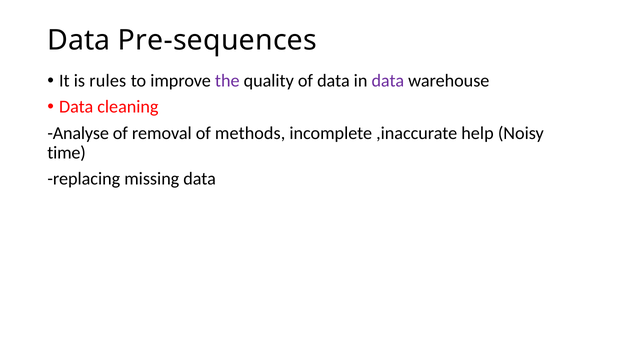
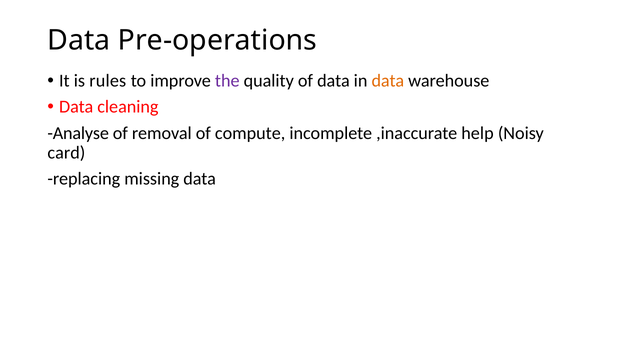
Pre-sequences: Pre-sequences -> Pre-operations (218, 41)
data colour: purple -> orange (388, 81)
methods: methods -> compute (250, 133)
time: time -> card (66, 153)
